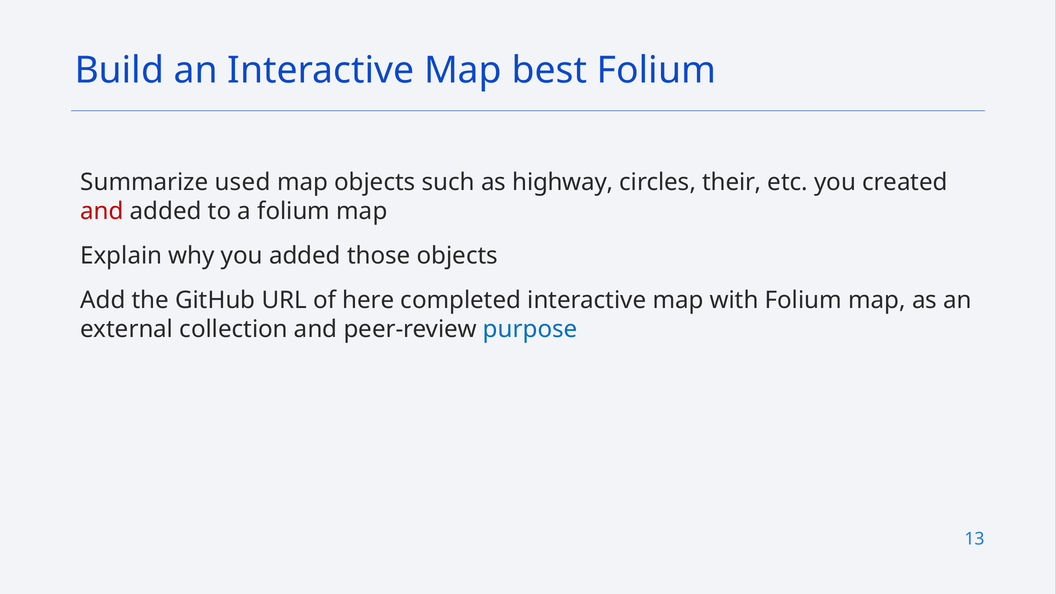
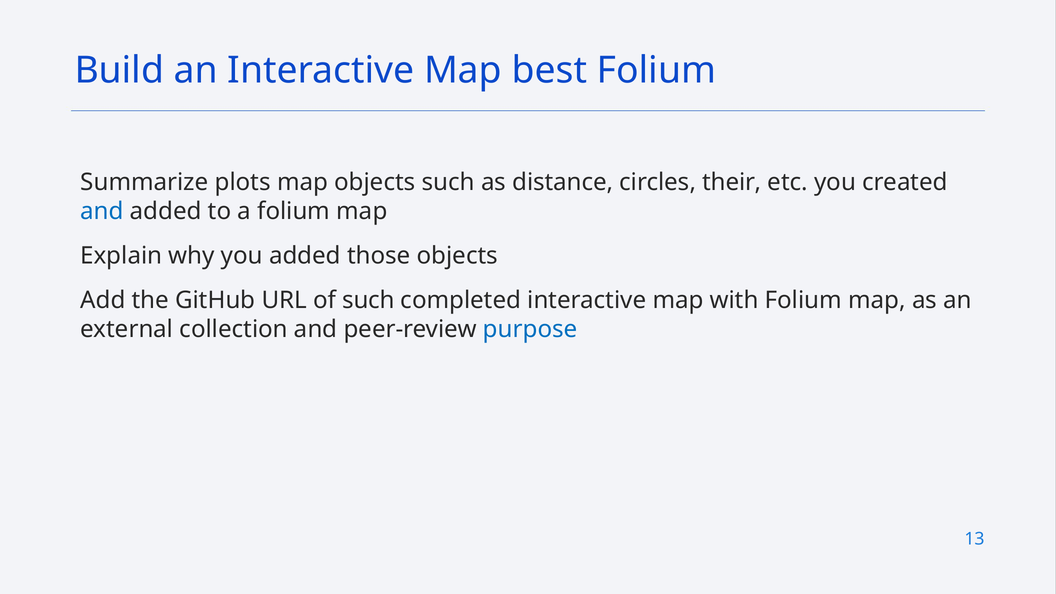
used: used -> plots (243, 182)
highway: highway -> distance (563, 182)
and colour: red -> blue (102, 211)
of here: here -> such (368, 300)
